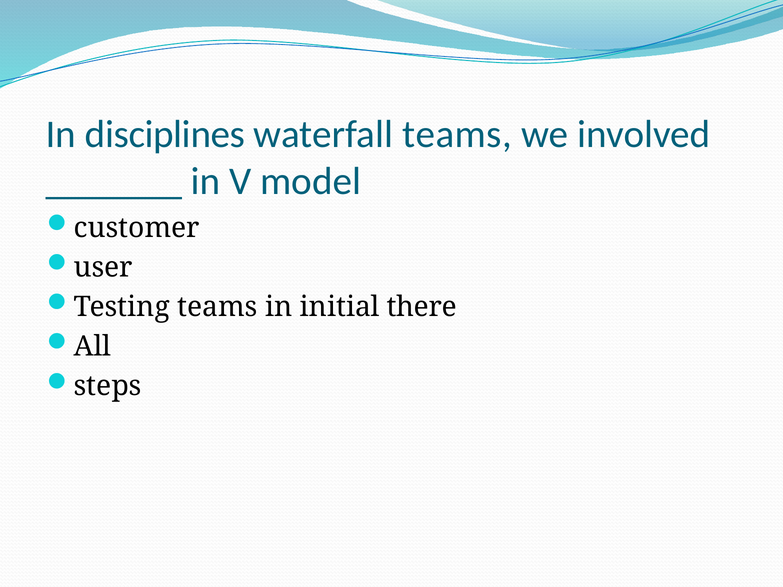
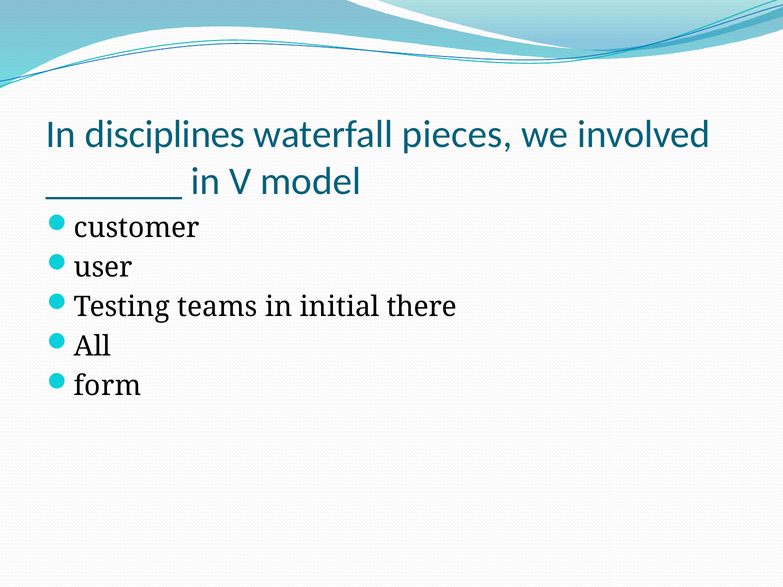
waterfall teams: teams -> pieces (457, 135)
steps: steps -> form (108, 386)
